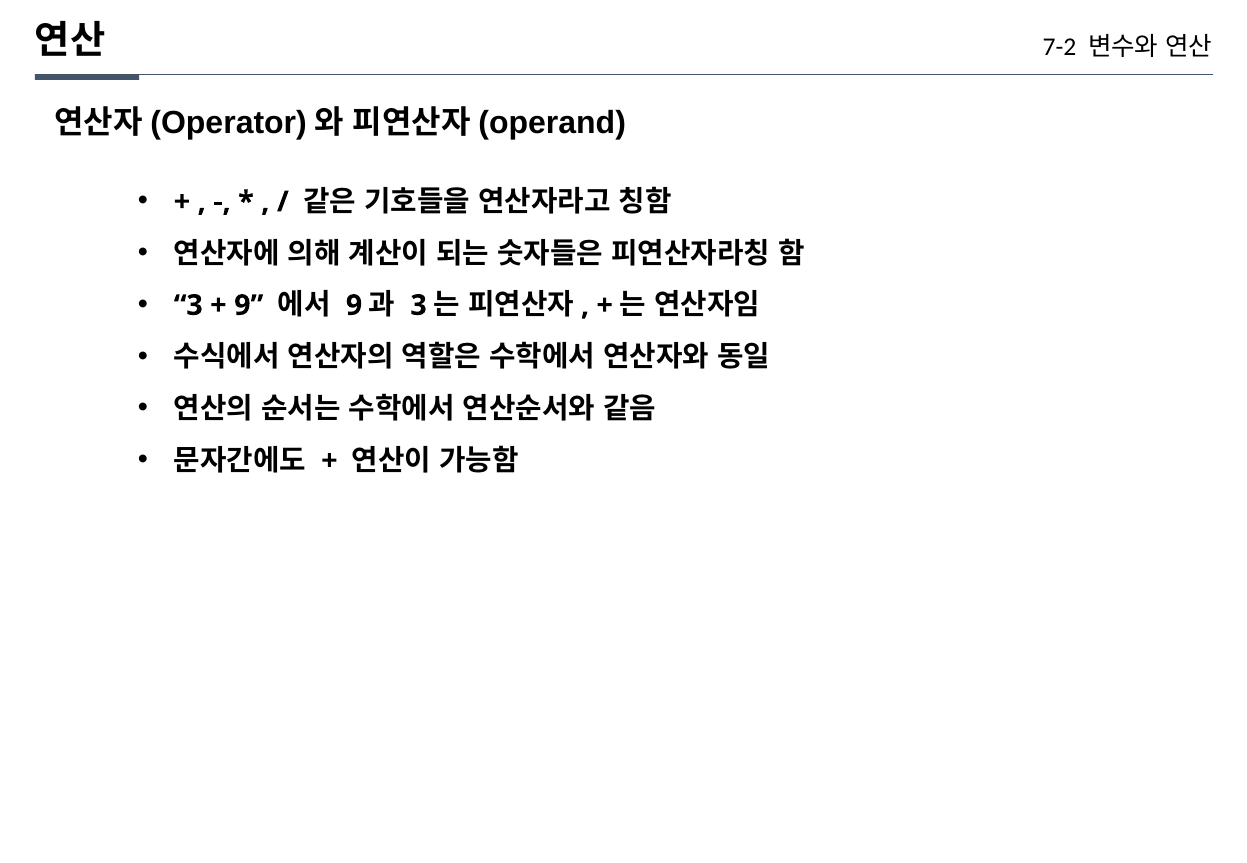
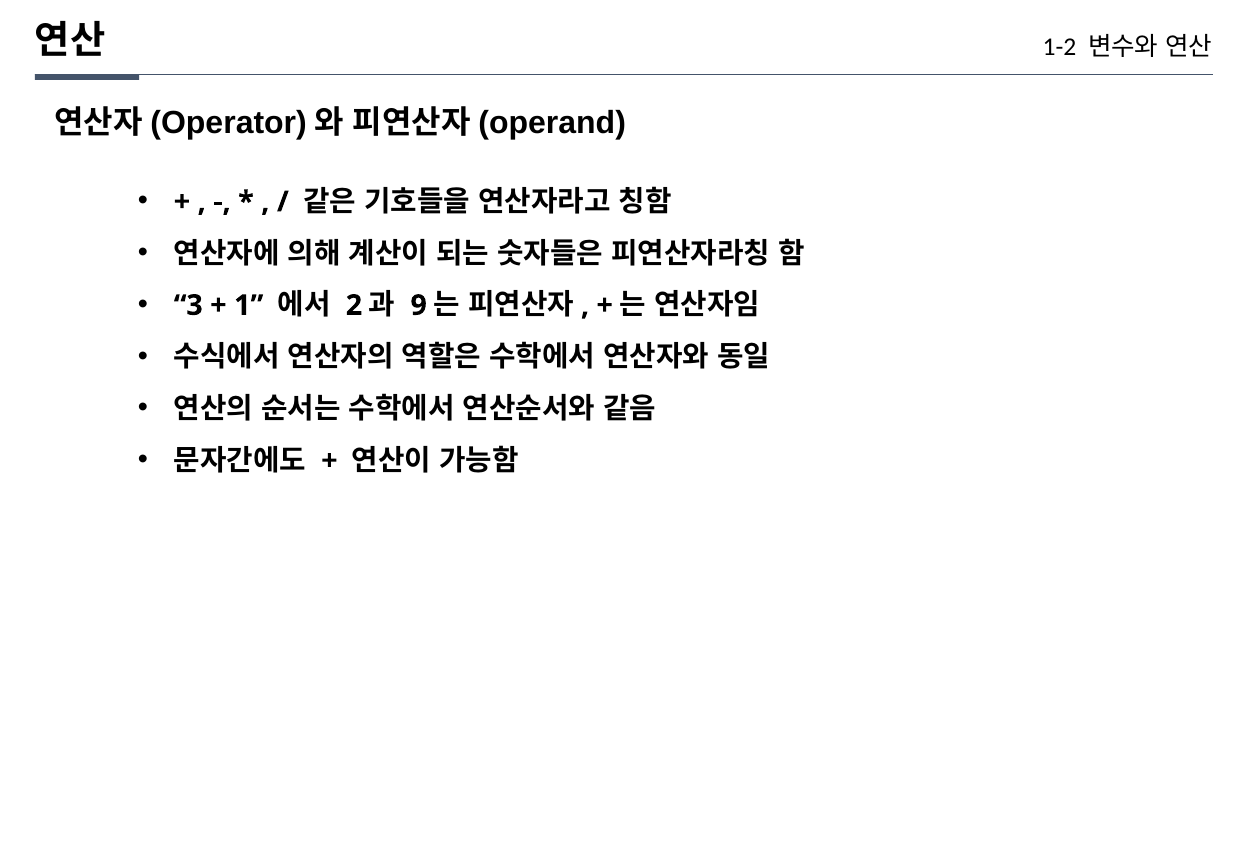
7-2: 7-2 -> 1-2 (1059, 47)
9: 9 -> 1 (249, 305)
9: 9 -> 2 (354, 305)
3: 3 -> 9 (419, 305)
